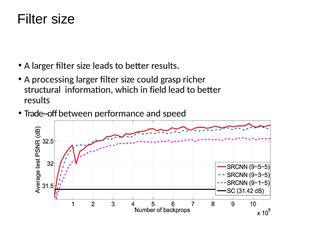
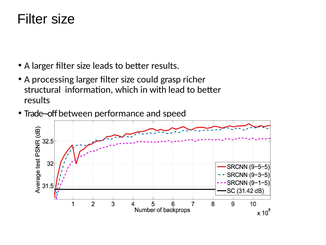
field: field -> with (158, 90)
